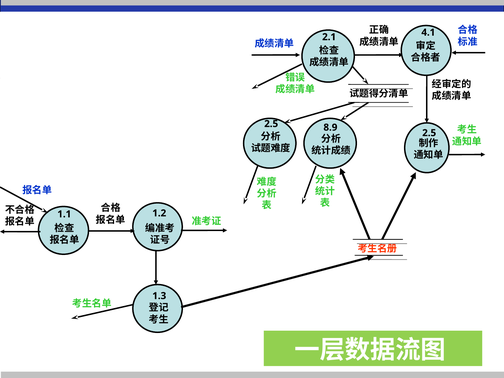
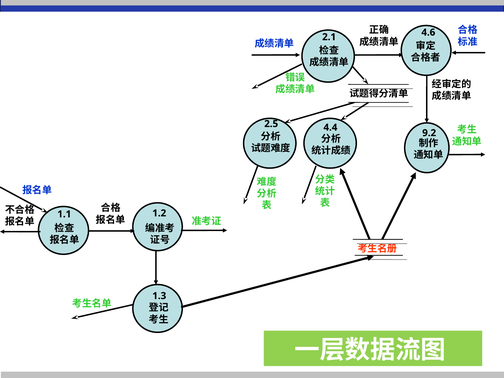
4.1: 4.1 -> 4.6 (428, 32)
8.9: 8.9 -> 4.4 (330, 127)
2.5: 2.5 -> 9.2 (429, 133)
